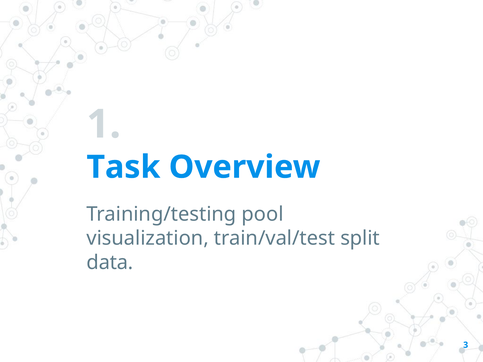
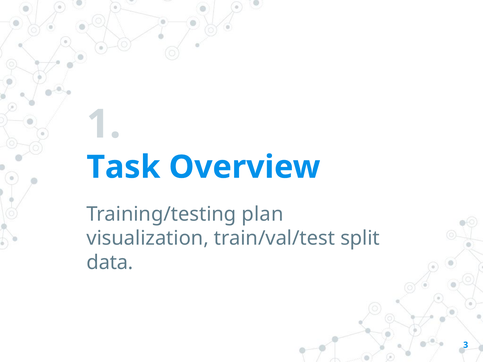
pool: pool -> plan (263, 214)
